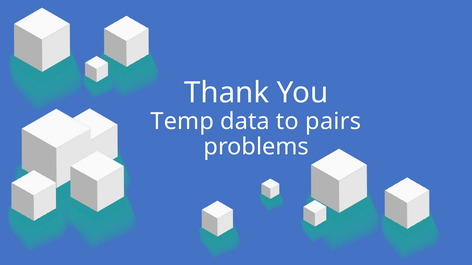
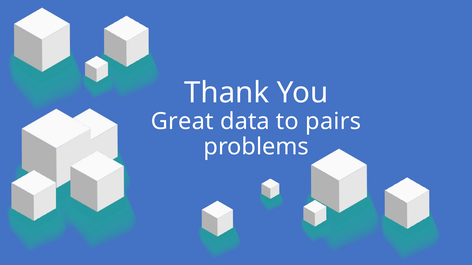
Temp: Temp -> Great (182, 122)
